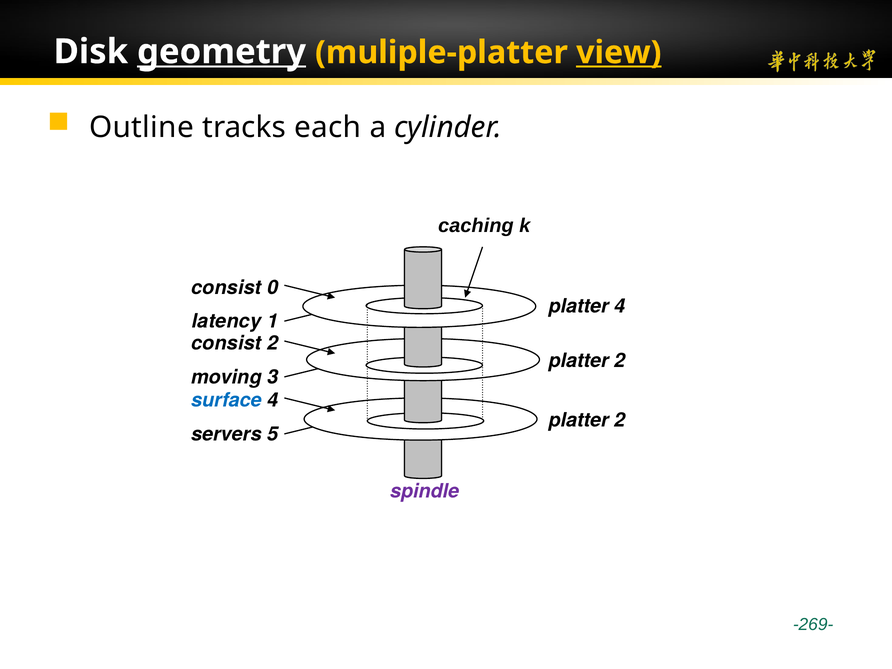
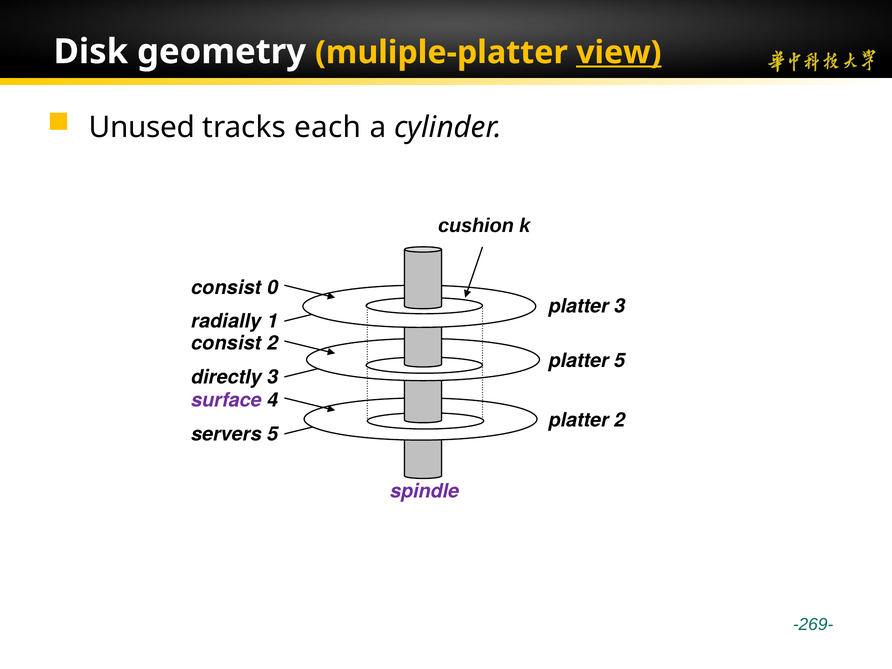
geometry underline: present -> none (222, 52)
Outline: Outline -> Unused (142, 127)
caching: caching -> cushion (476, 226)
platter 4: 4 -> 3 (620, 306)
latency: latency -> radially (226, 321)
2: 2 -> 5 (620, 361)
moving: moving -> directly (226, 377)
surface colour: blue -> purple (226, 400)
